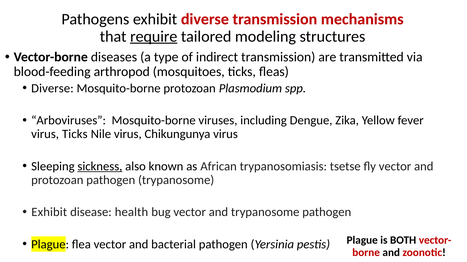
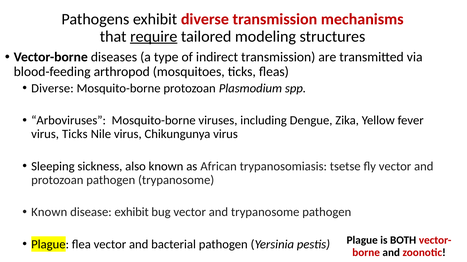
sickness underline: present -> none (100, 167)
Exhibit: Exhibit -> Known (49, 213)
disease health: health -> exhibit (132, 213)
